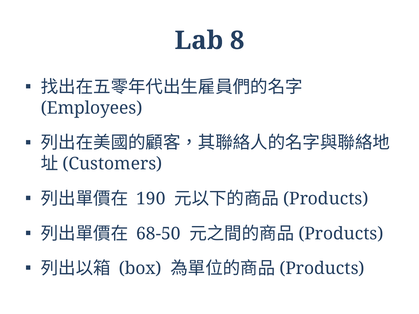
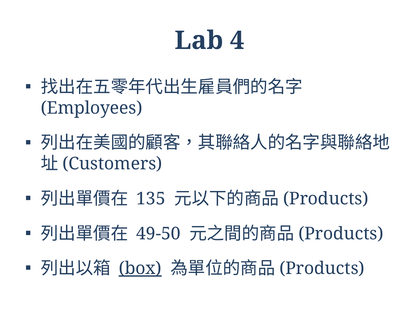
8: 8 -> 4 (237, 41)
190: 190 -> 135 (151, 199)
68-50: 68-50 -> 49-50 (158, 234)
box underline: none -> present (140, 269)
